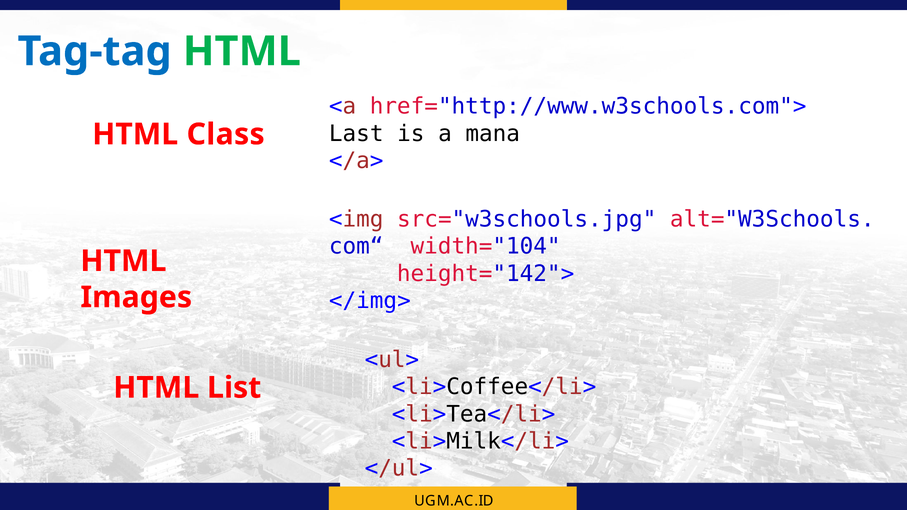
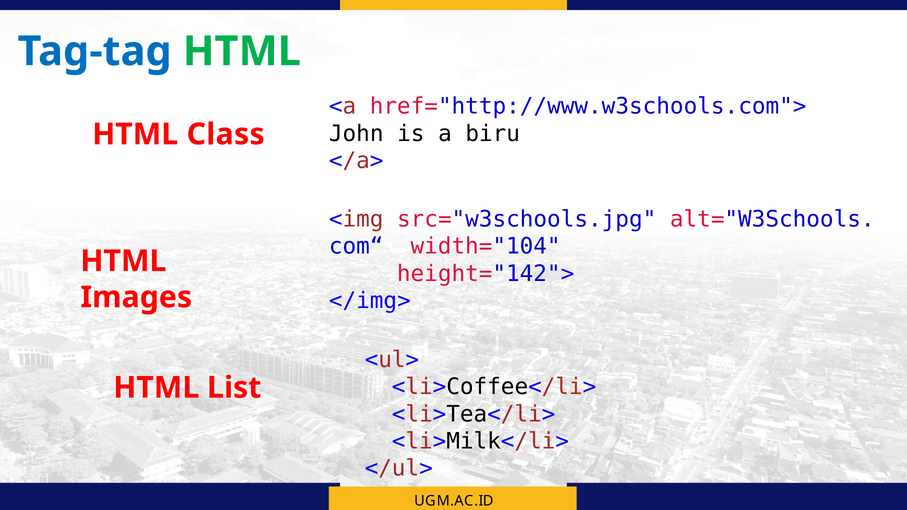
Last: Last -> John (356, 134)
mana: mana -> biru (493, 134)
